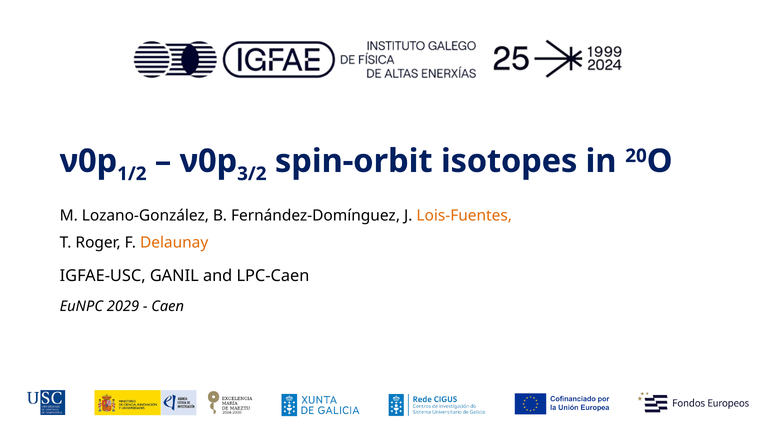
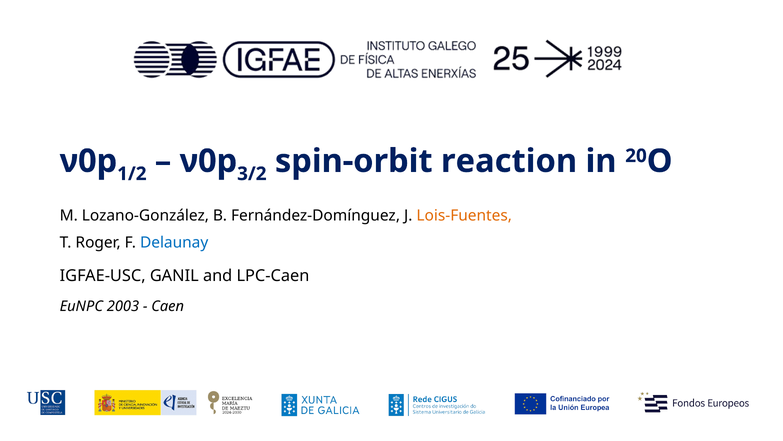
isotopes: isotopes -> reaction (509, 161)
Delaunay colour: orange -> blue (174, 242)
2029: 2029 -> 2003 (123, 306)
